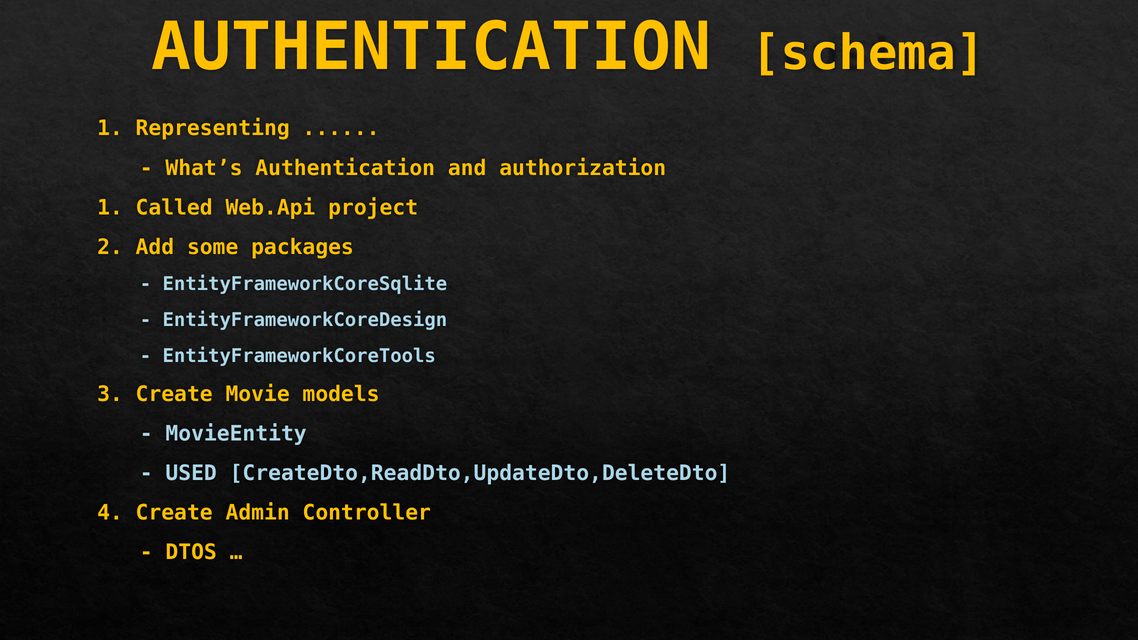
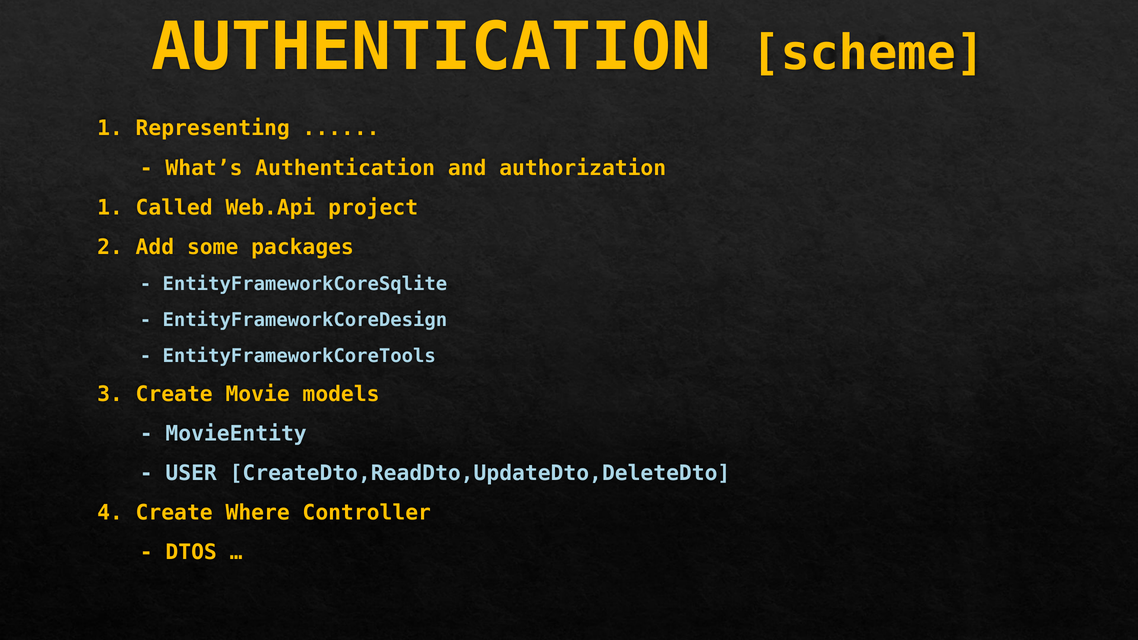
schema: schema -> scheme (868, 53)
USED: USED -> USER (191, 473)
Admin: Admin -> Where (258, 513)
